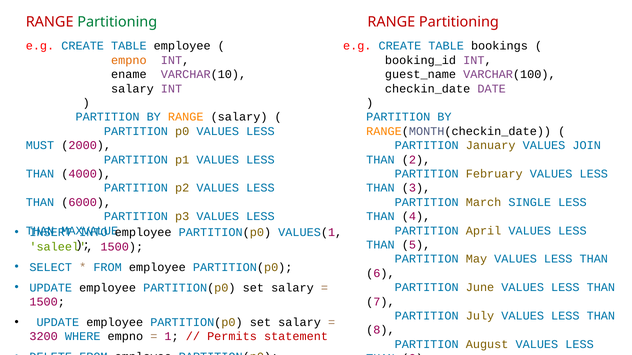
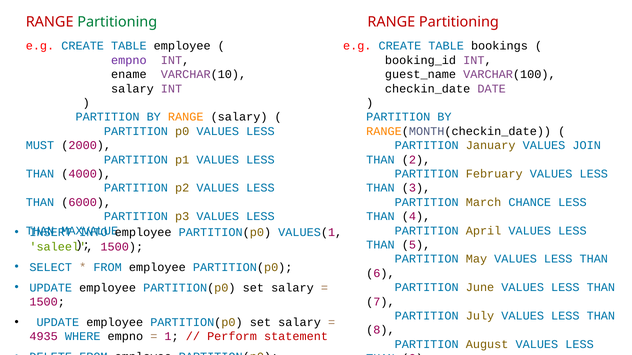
empno colour: orange -> purple (129, 60)
SINGLE: SINGLE -> CHANCE (530, 203)
3200: 3200 -> 4935 (44, 337)
Permits: Permits -> Perform (232, 337)
